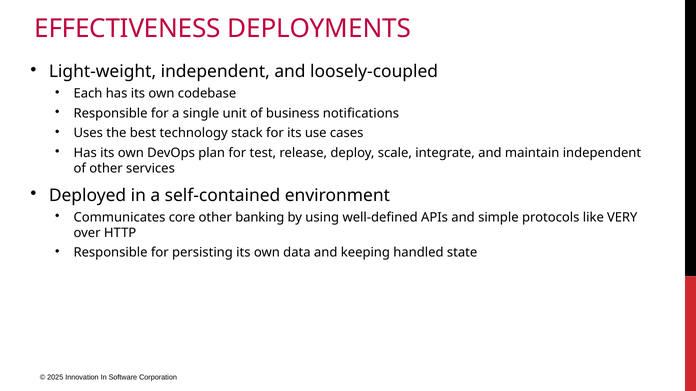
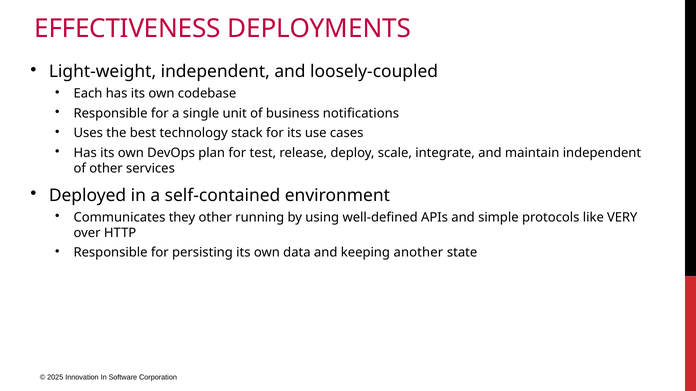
core: core -> they (182, 218)
banking: banking -> running (260, 218)
handled: handled -> another (418, 253)
